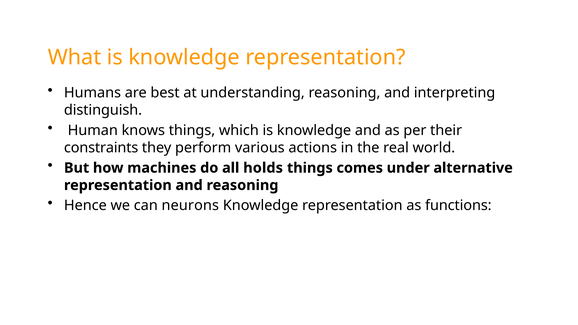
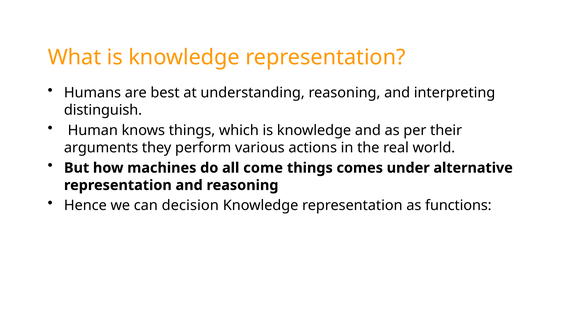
constraints: constraints -> arguments (101, 148)
holds: holds -> come (263, 168)
neurons: neurons -> decision (190, 206)
